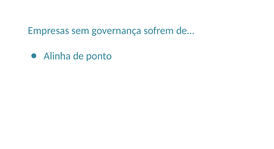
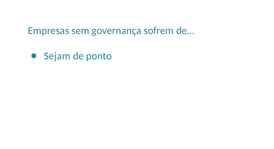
Alinha: Alinha -> Sejam (57, 56)
